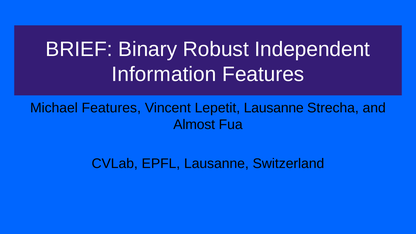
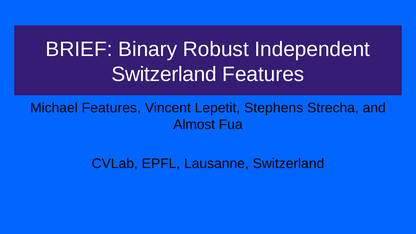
Information: Information -> Switzerland (164, 74)
Lepetit Lausanne: Lausanne -> Stephens (274, 108)
